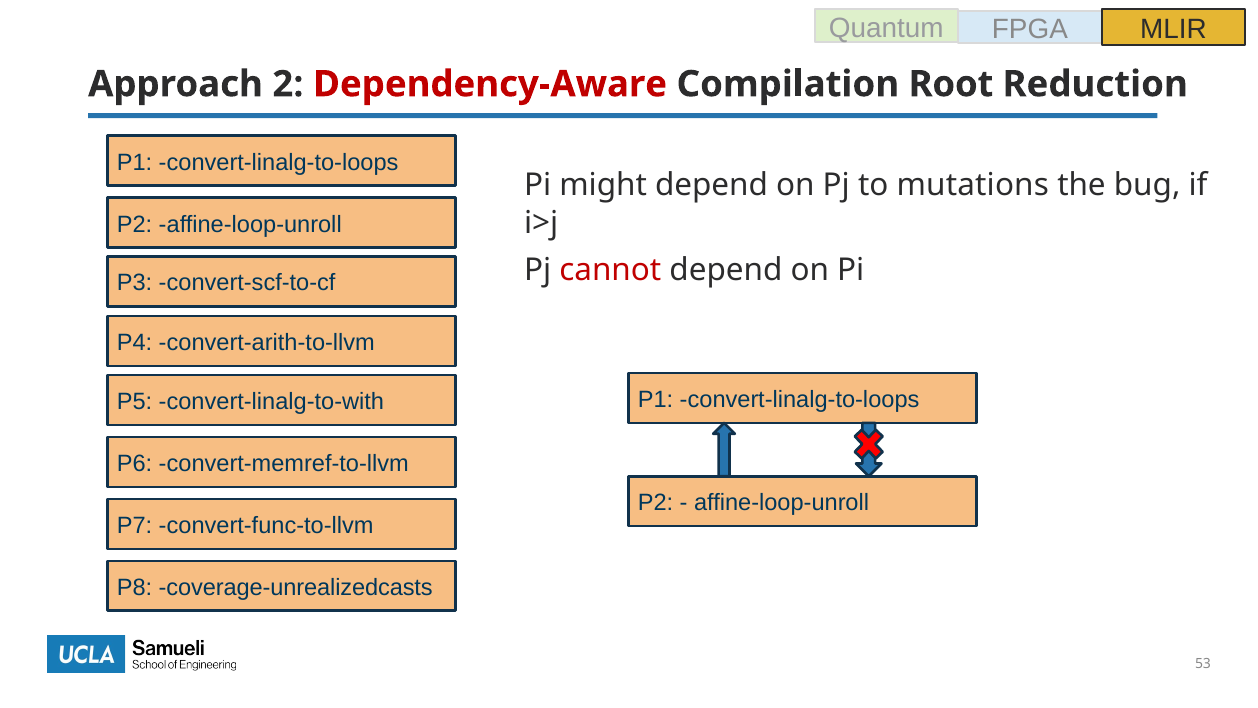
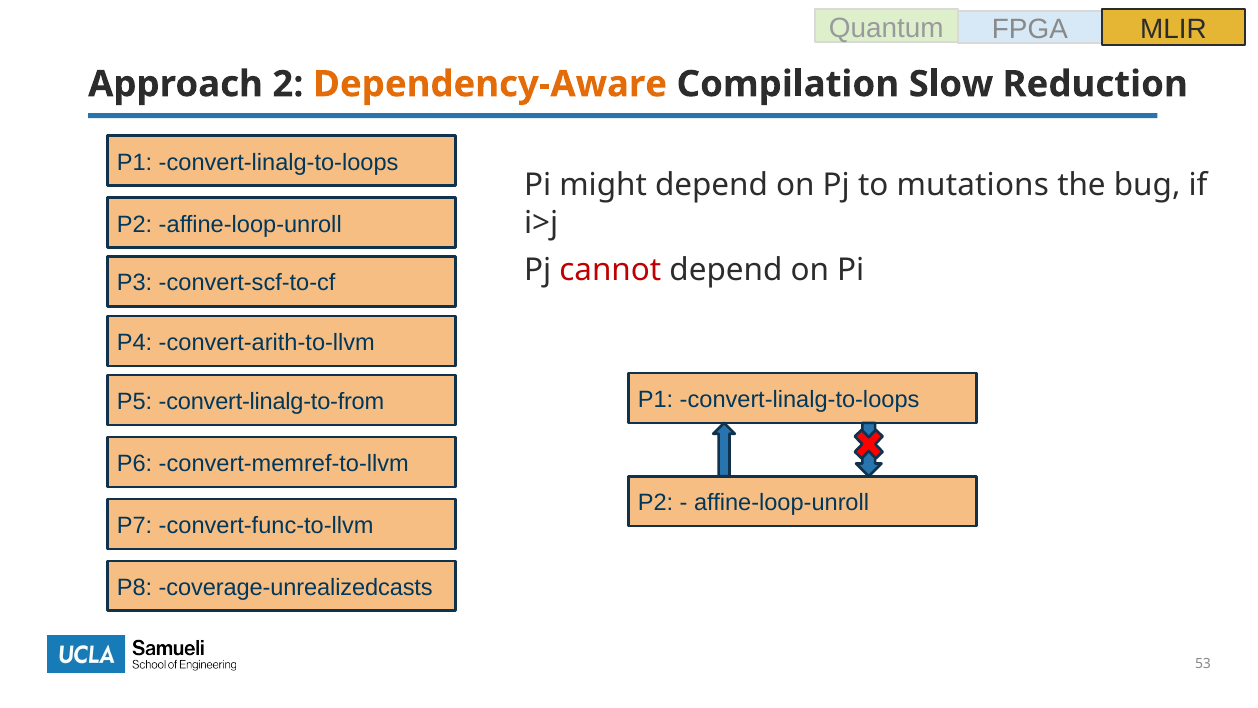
Dependency-Aware colour: red -> orange (490, 84)
Root: Root -> Slow (951, 84)
convert-linalg-to-with: convert-linalg-to-with -> convert-linalg-to-from (271, 401)
